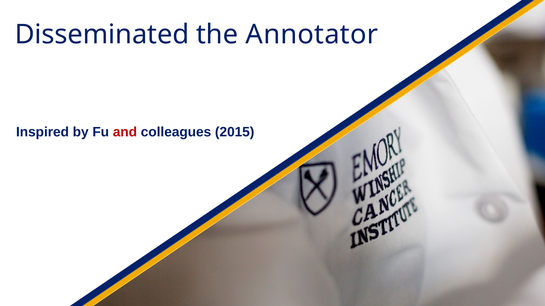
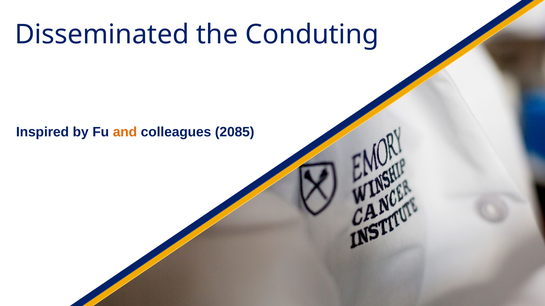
Annotator: Annotator -> Conduting (312, 35)
and colour: red -> orange (125, 132)
2015: 2015 -> 2085 (235, 132)
